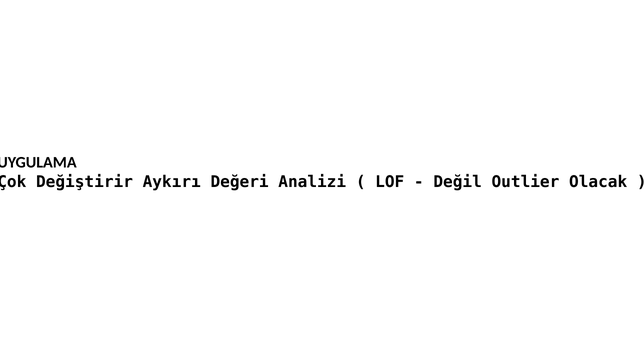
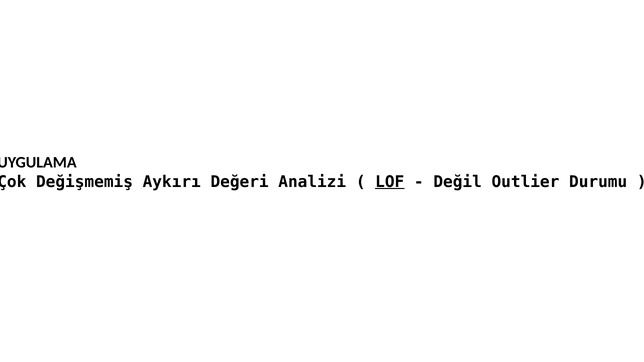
Değiştirir: Değiştirir -> Değişmemiş (84, 182)
LOF underline: none -> present (390, 182)
Olacak: Olacak -> Durumu (598, 182)
